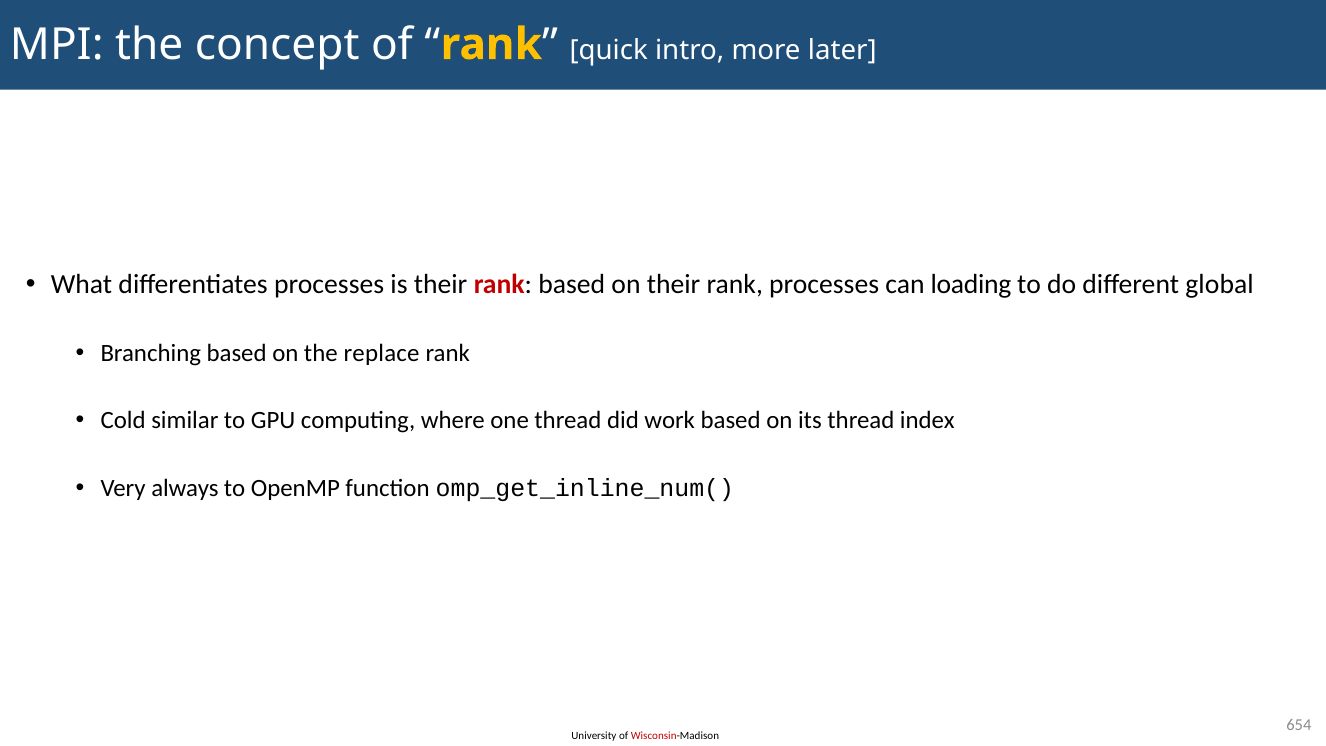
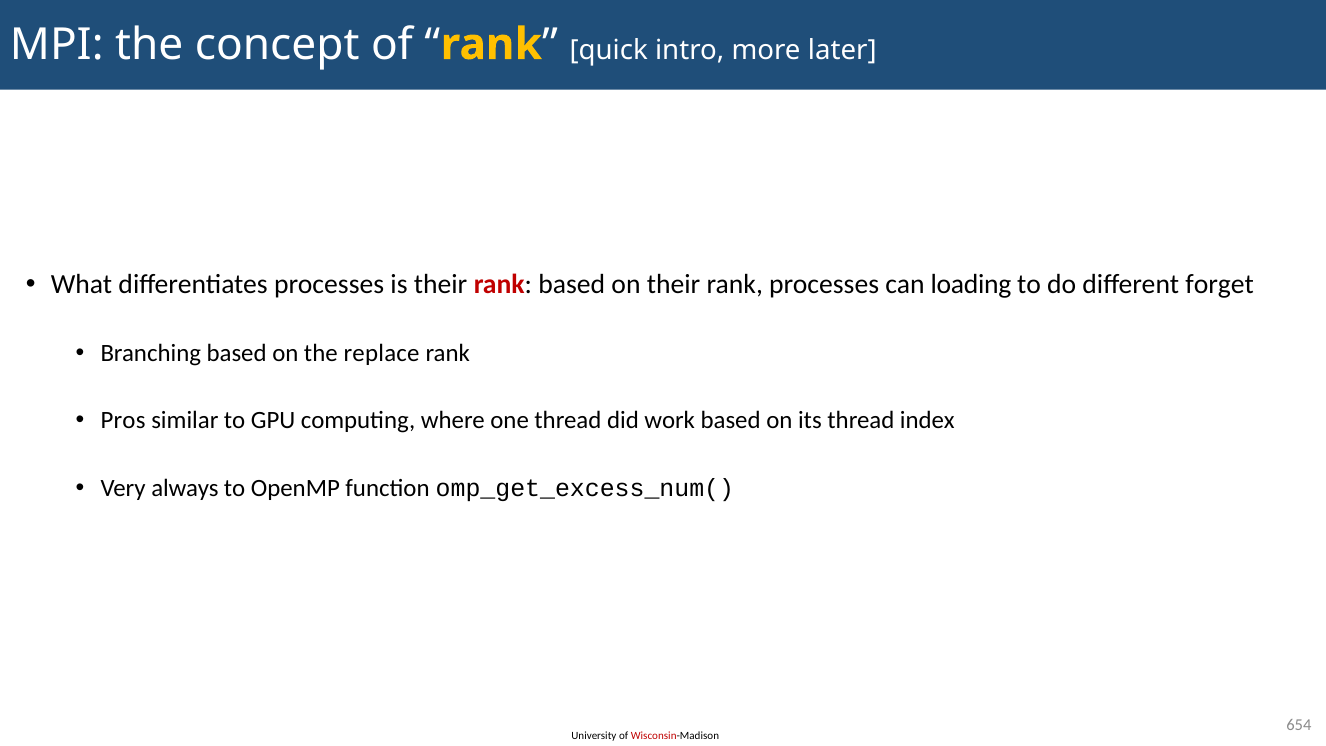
global: global -> forget (1220, 284)
Cold: Cold -> Pros (123, 421)
omp_get_inline_num(: omp_get_inline_num( -> omp_get_excess_num( (585, 488)
